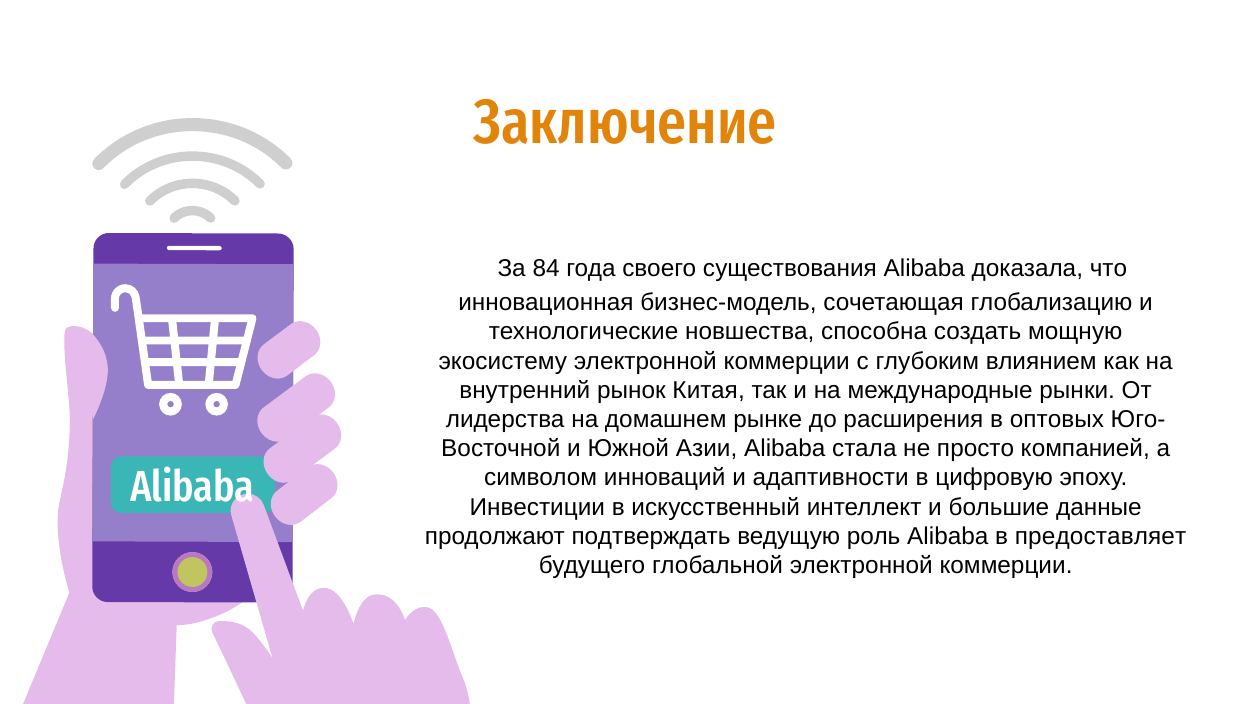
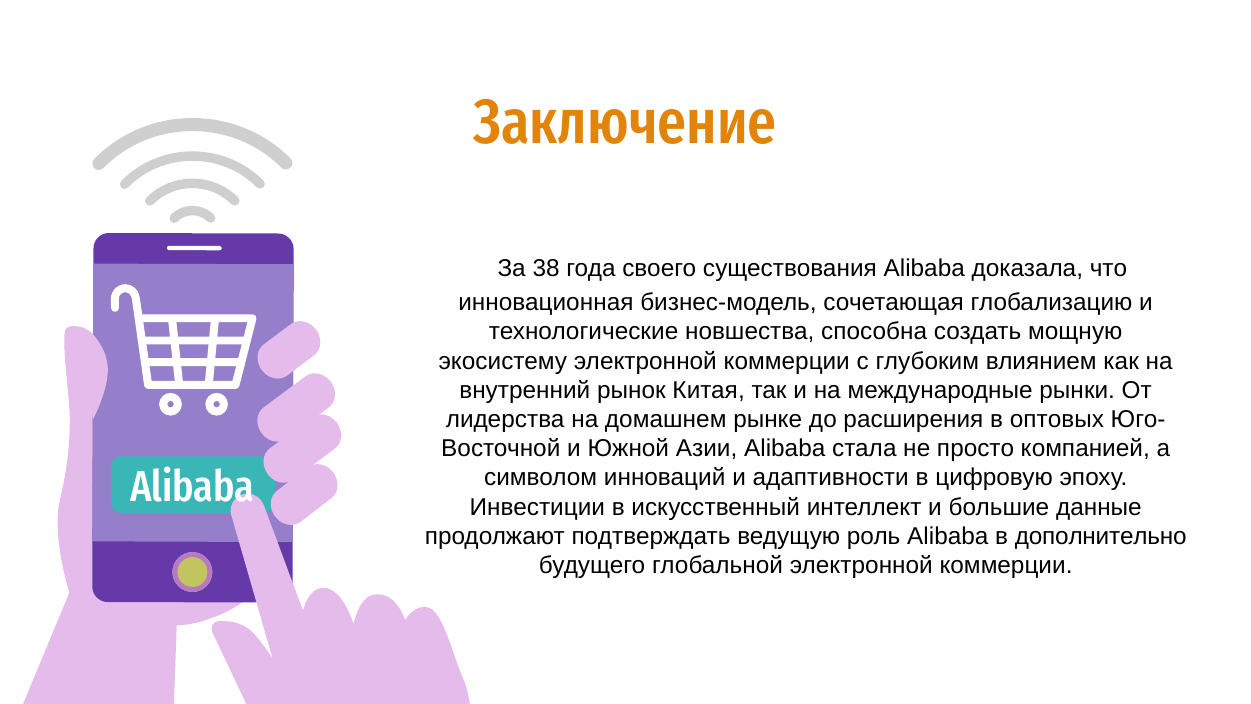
84: 84 -> 38 (546, 268)
предоставляет: предоставляет -> дополнительно (1101, 536)
